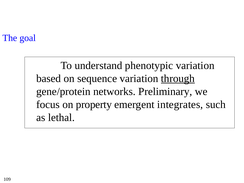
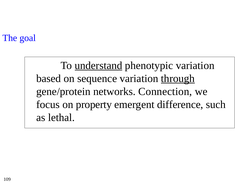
understand underline: none -> present (98, 65)
Preliminary: Preliminary -> Connection (165, 91)
integrates: integrates -> difference (180, 104)
